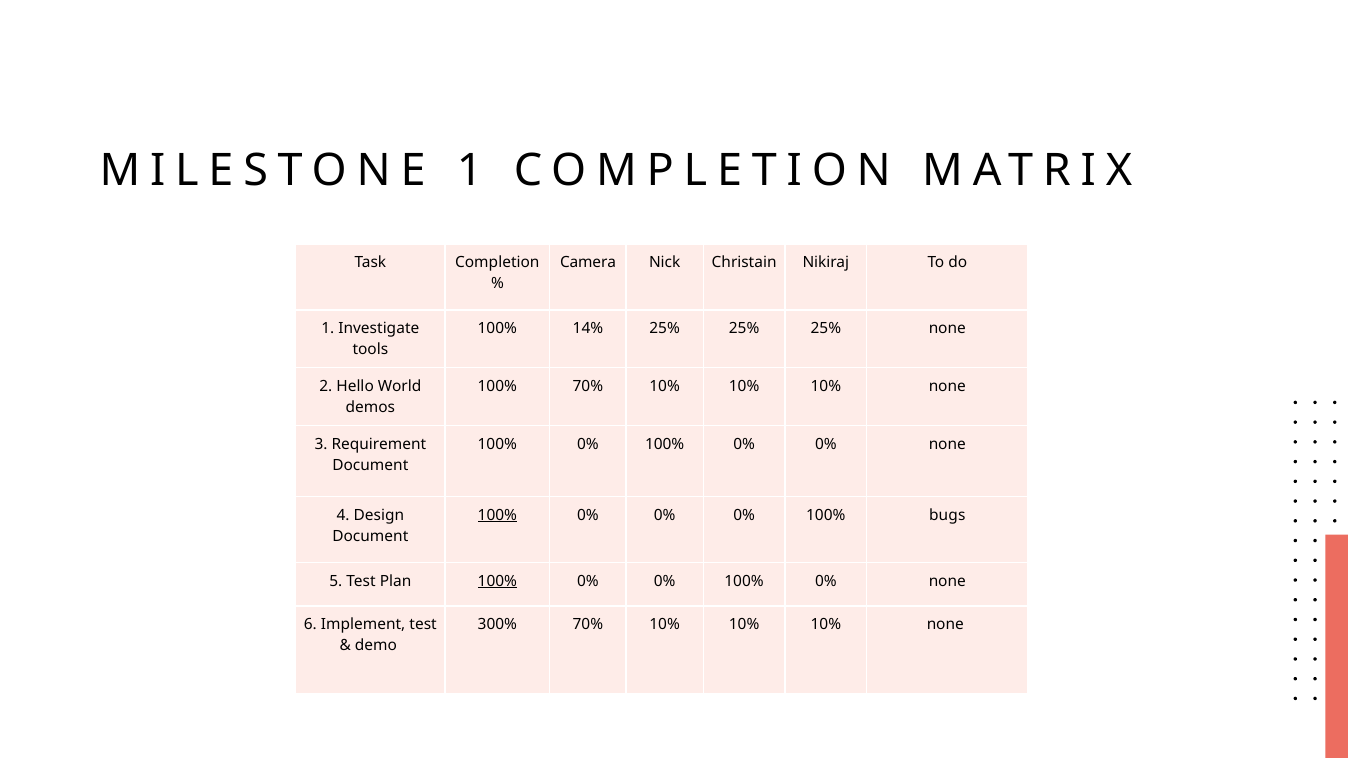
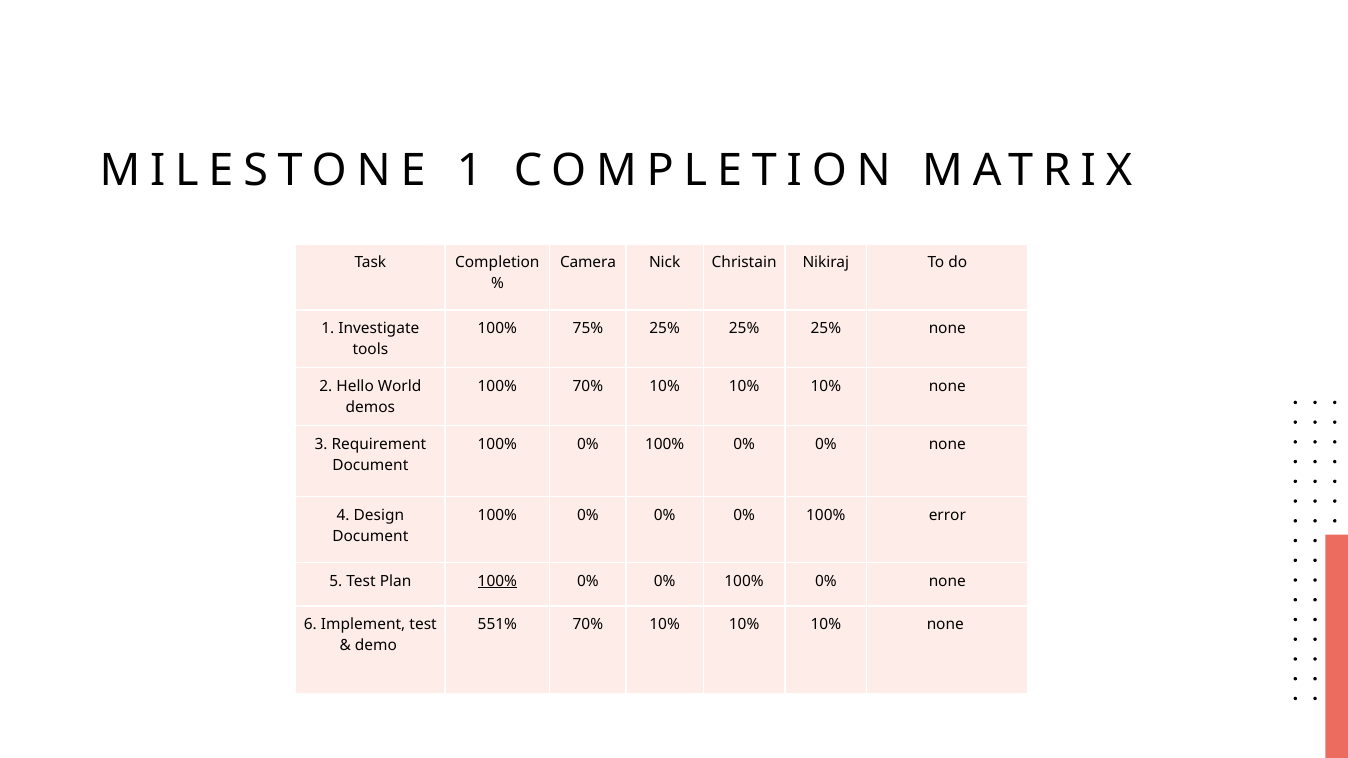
14%: 14% -> 75% (588, 328)
100% underline: present -> none (497, 515)
bugs: bugs -> error (947, 515)
300%: 300% -> 551% (497, 625)
